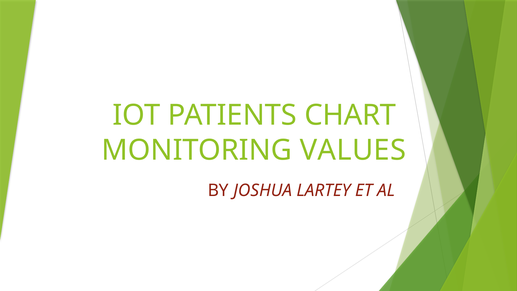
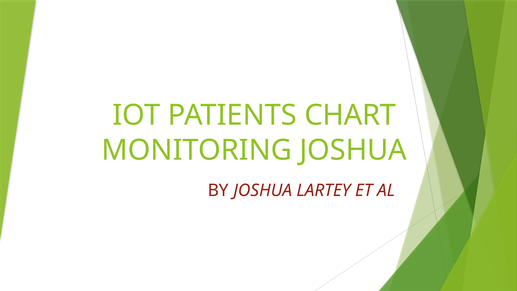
MONITORING VALUES: VALUES -> JOSHUA (353, 150)
